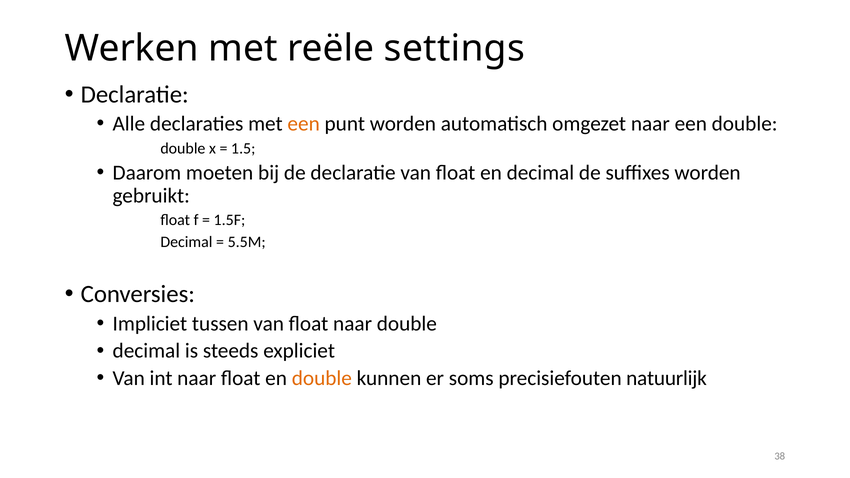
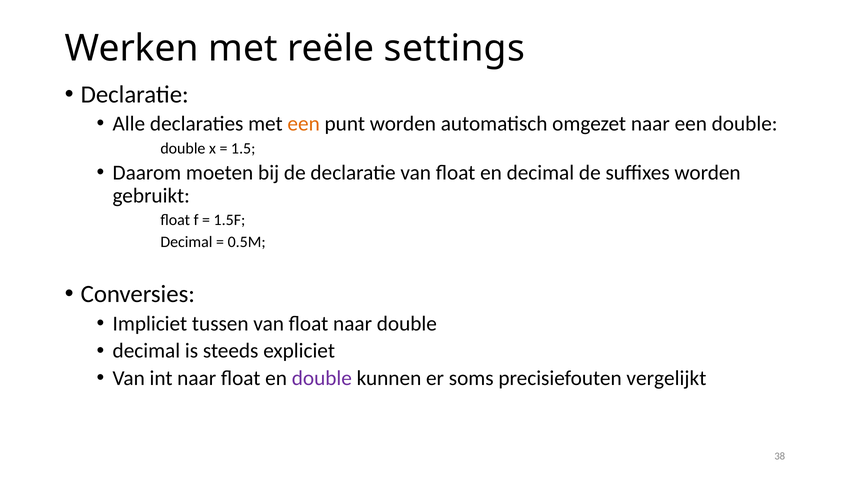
5.5M: 5.5M -> 0.5M (247, 242)
double colour: orange -> purple (322, 378)
natuurlijk: natuurlijk -> vergelijkt (666, 378)
